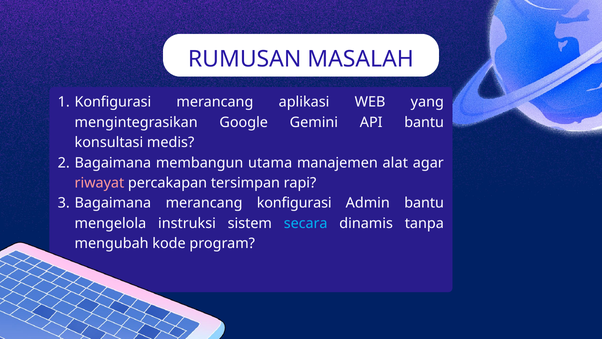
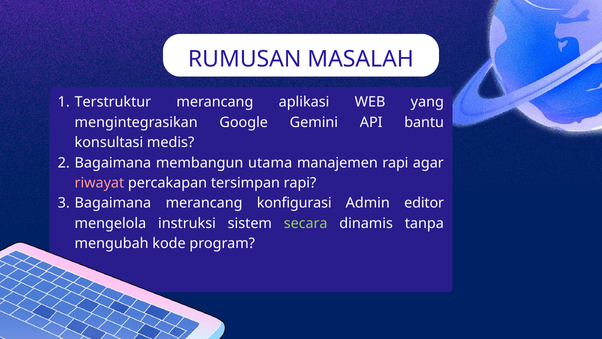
Konfigurasi: Konfigurasi -> Terstruktur (113, 102)
manajemen alat: alat -> rapi (395, 163)
Admin bantu: bantu -> editor (424, 203)
secara colour: light blue -> light green (306, 223)
